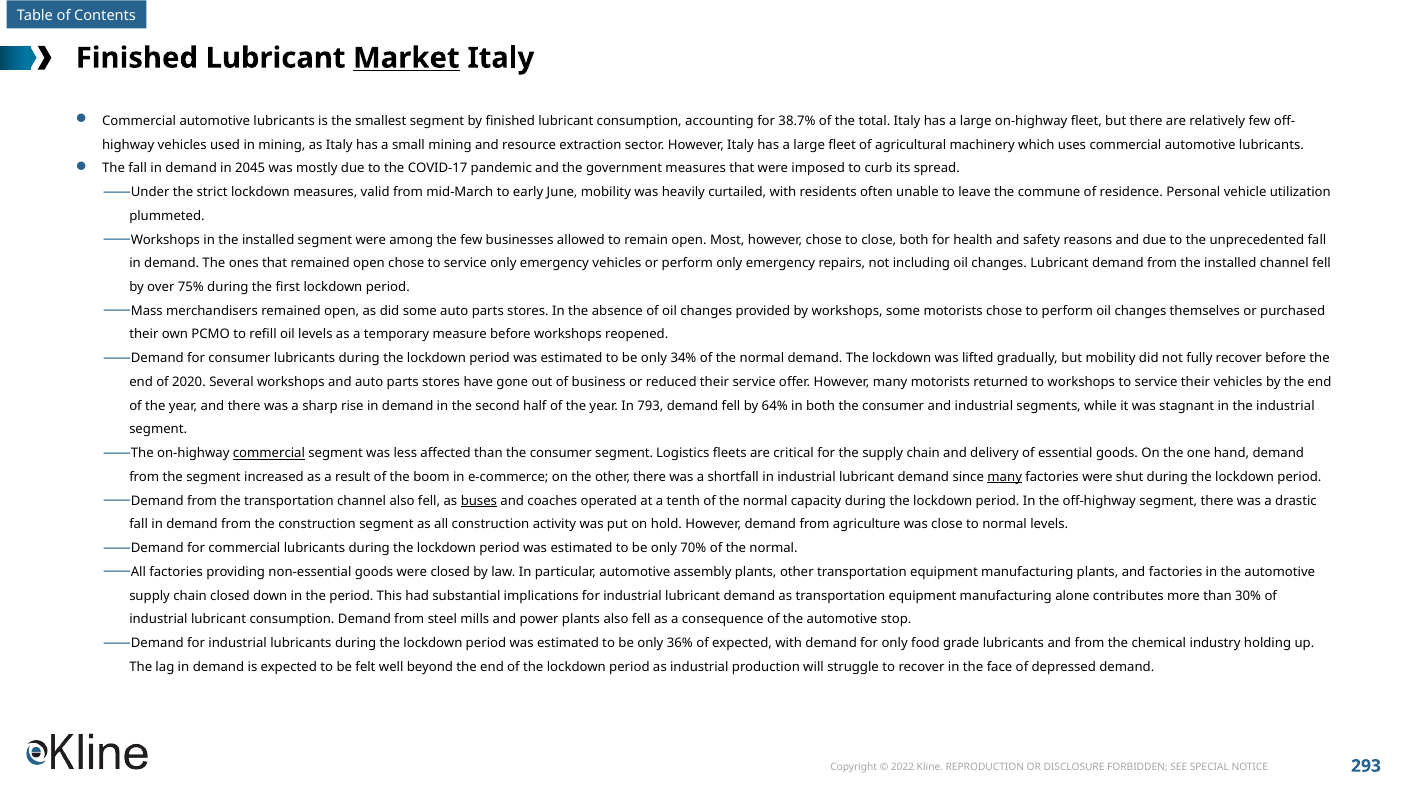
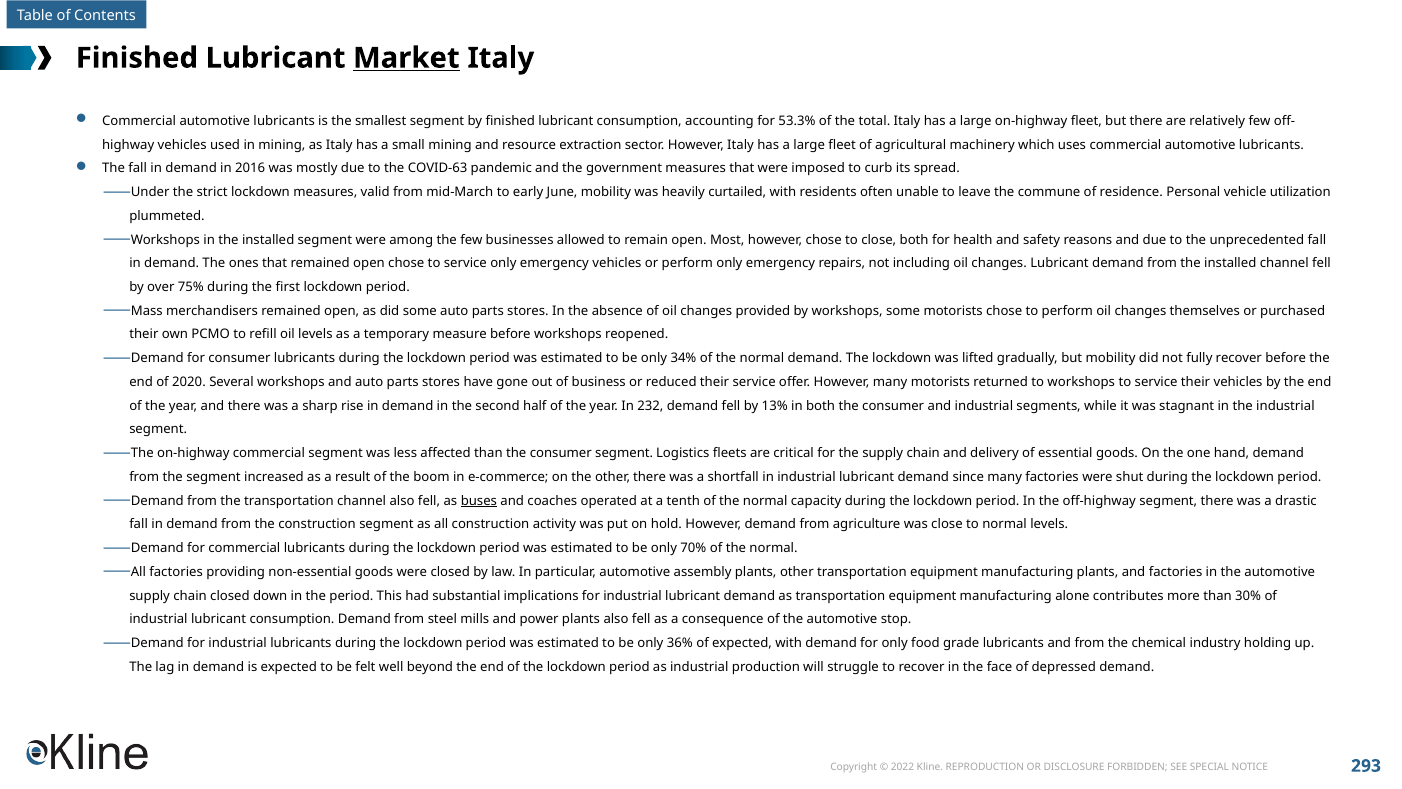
38.7%: 38.7% -> 53.3% (797, 121)
2045: 2045 -> 2016 (250, 168)
COVID-17: COVID-17 -> COVID-63 (438, 168)
793: 793 -> 232 (650, 406)
64%: 64% -> 13% (775, 406)
commercial underline: present -> none (269, 453)
many underline: present -> none (1005, 477)
